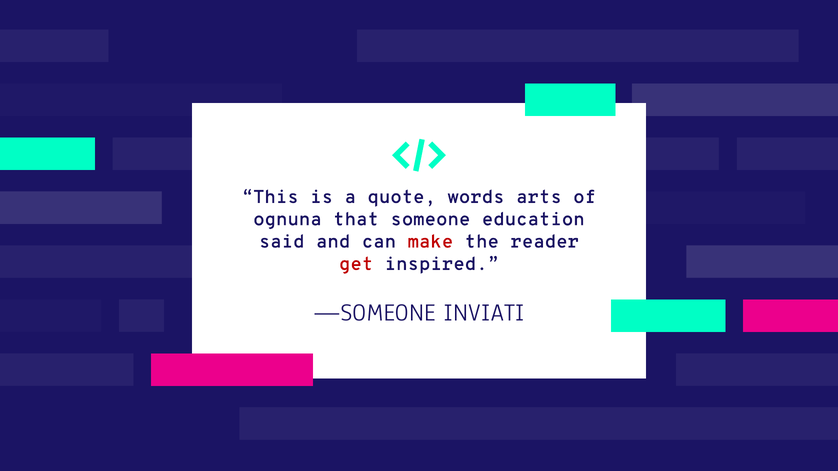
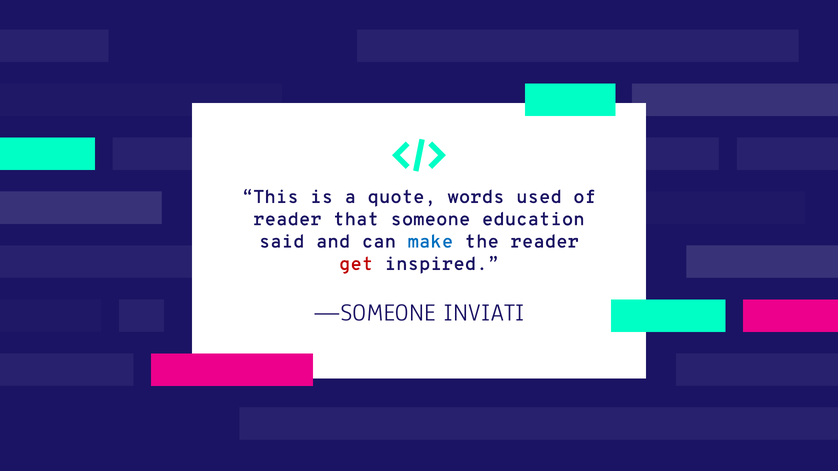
arts: arts -> used (539, 197)
ognuna: ognuna -> reader (287, 219)
make colour: red -> blue (430, 242)
